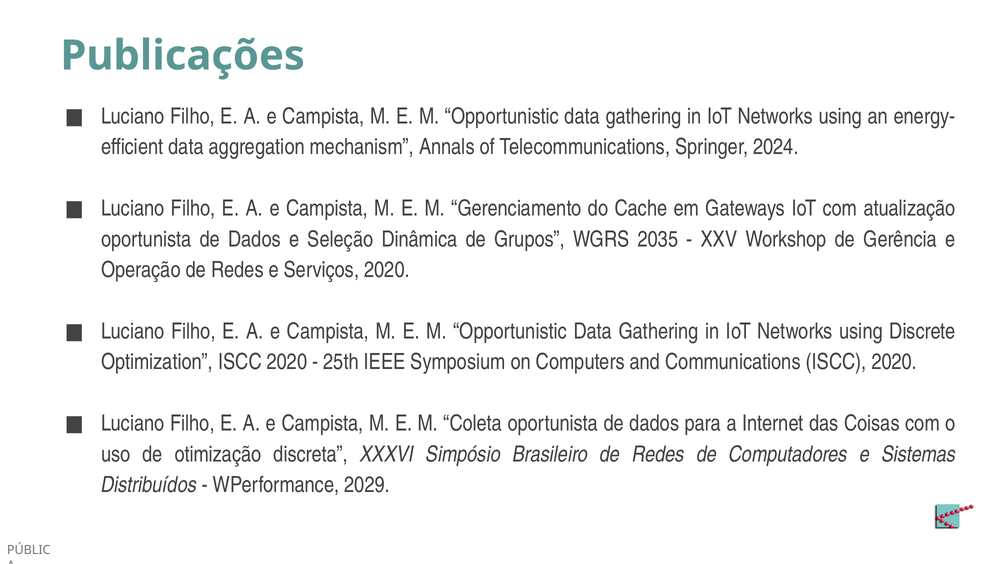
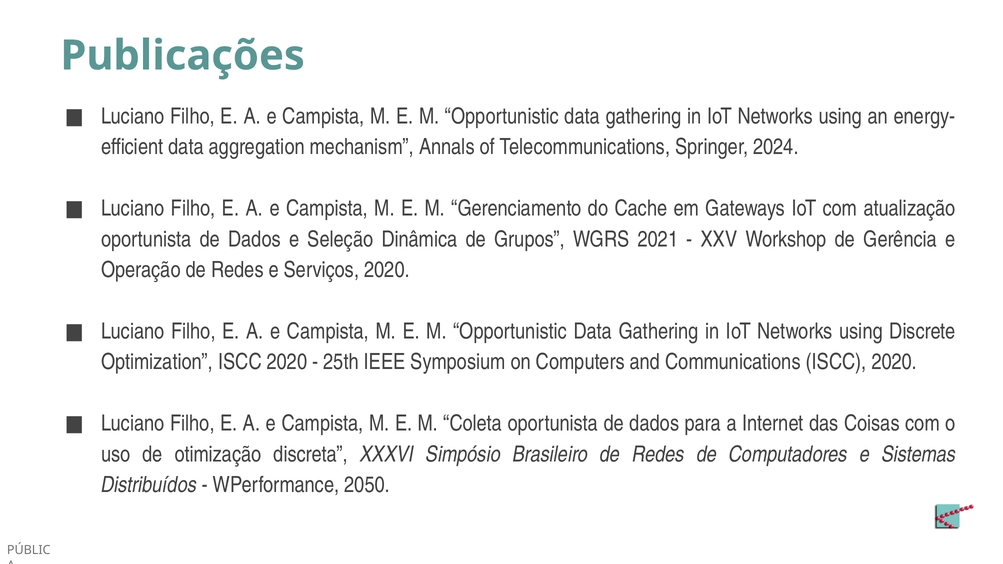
2035: 2035 -> 2021 (658, 239)
2029: 2029 -> 2050 (367, 485)
